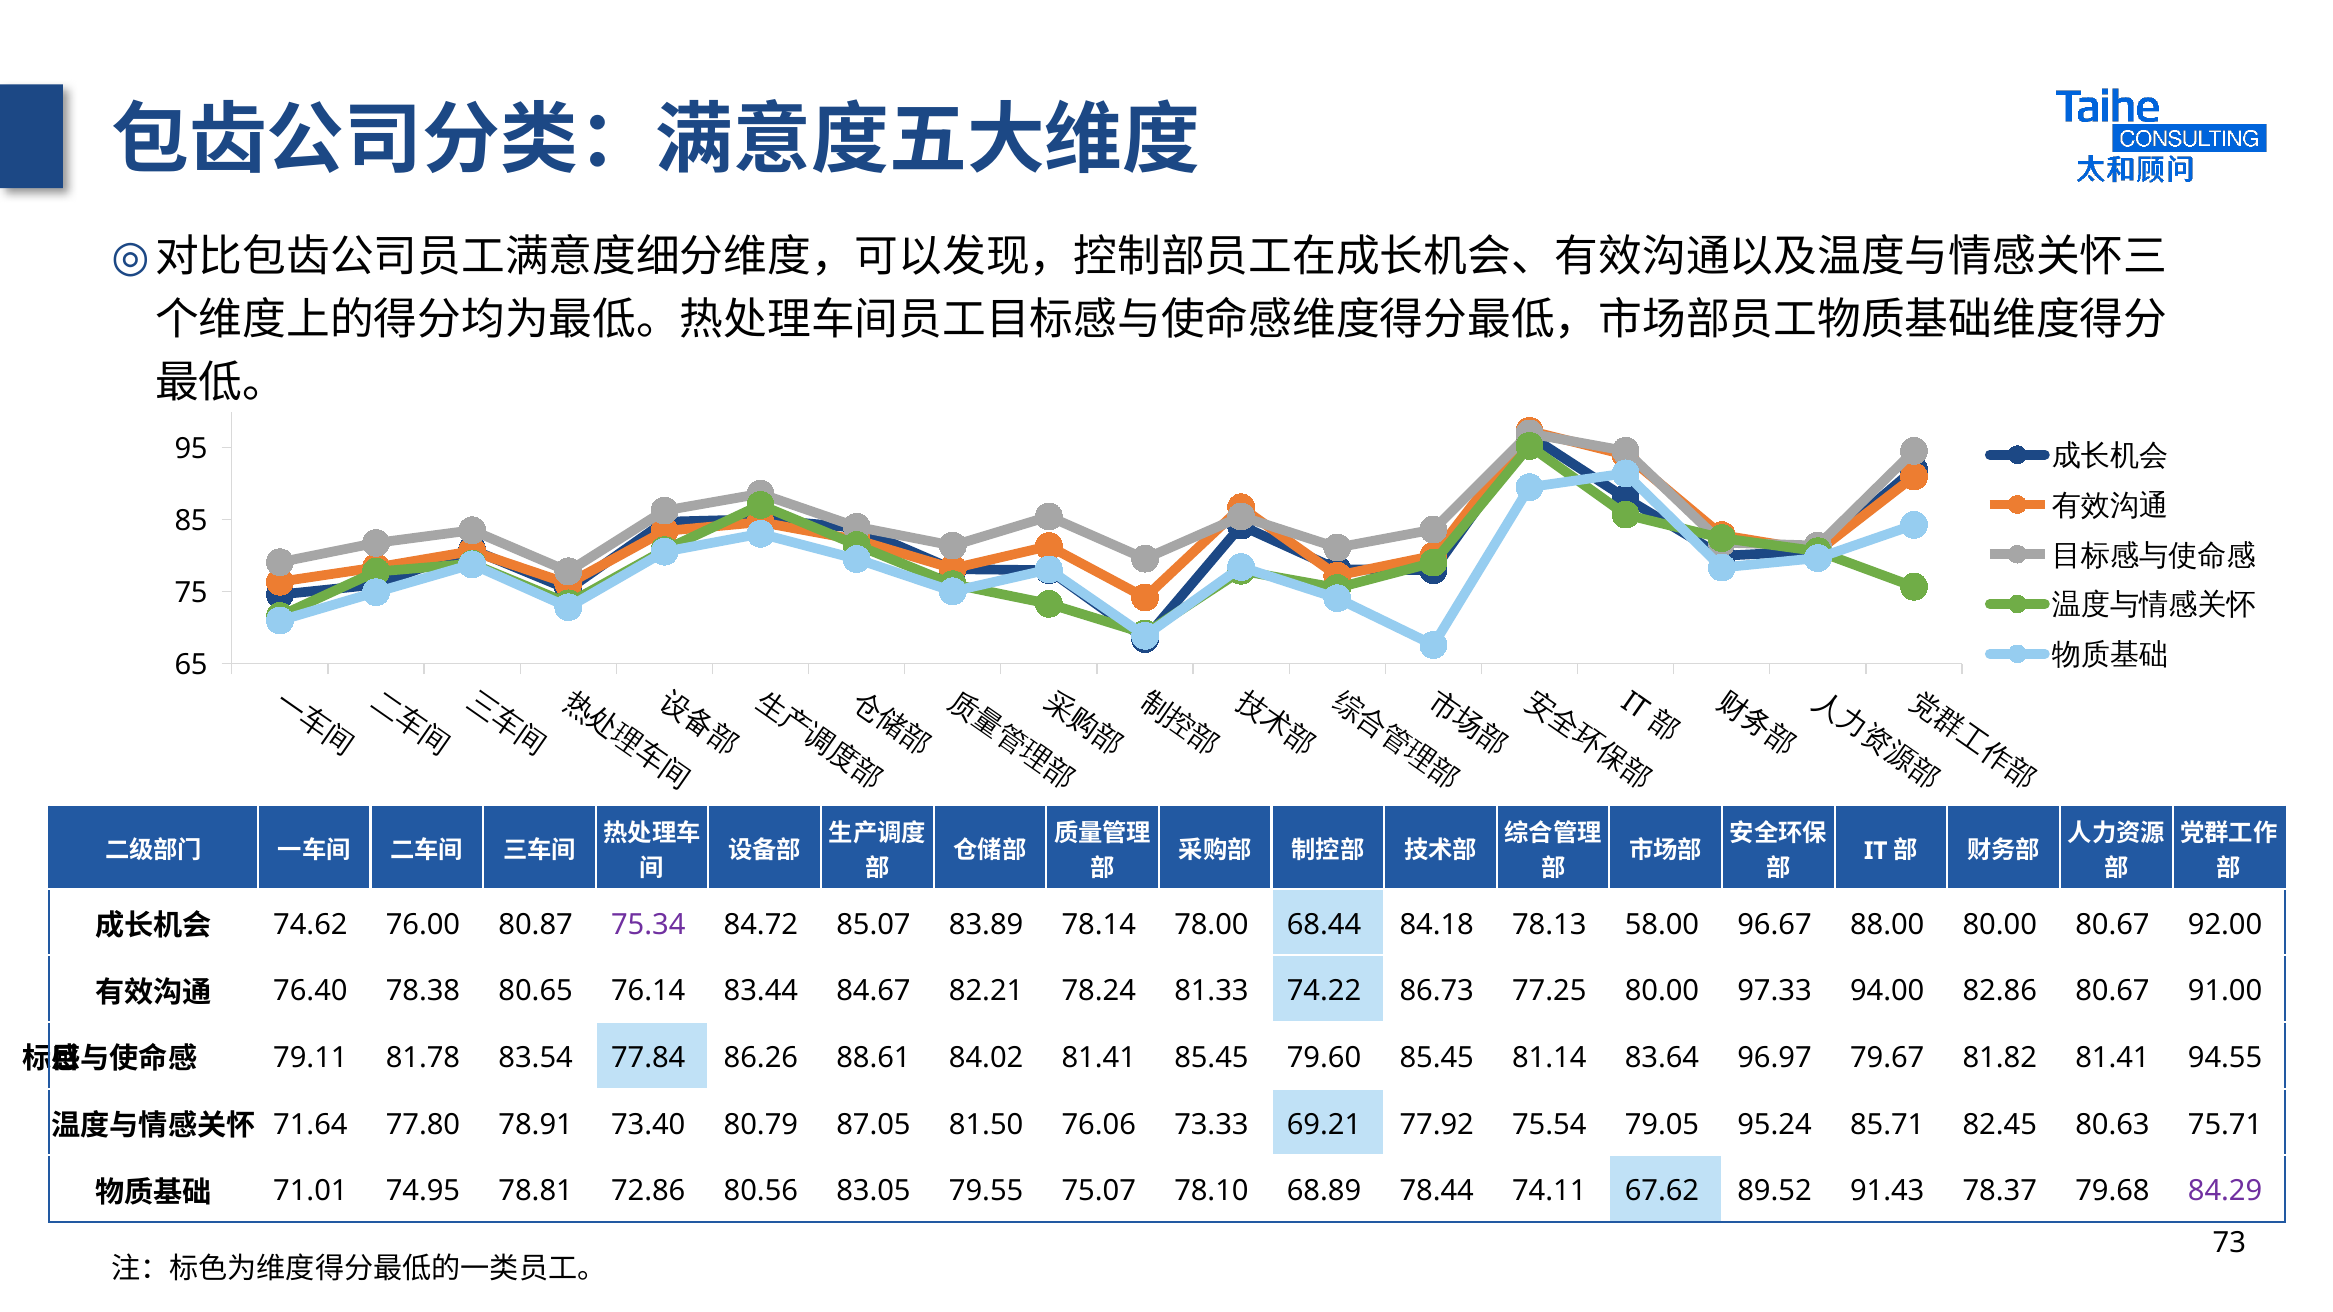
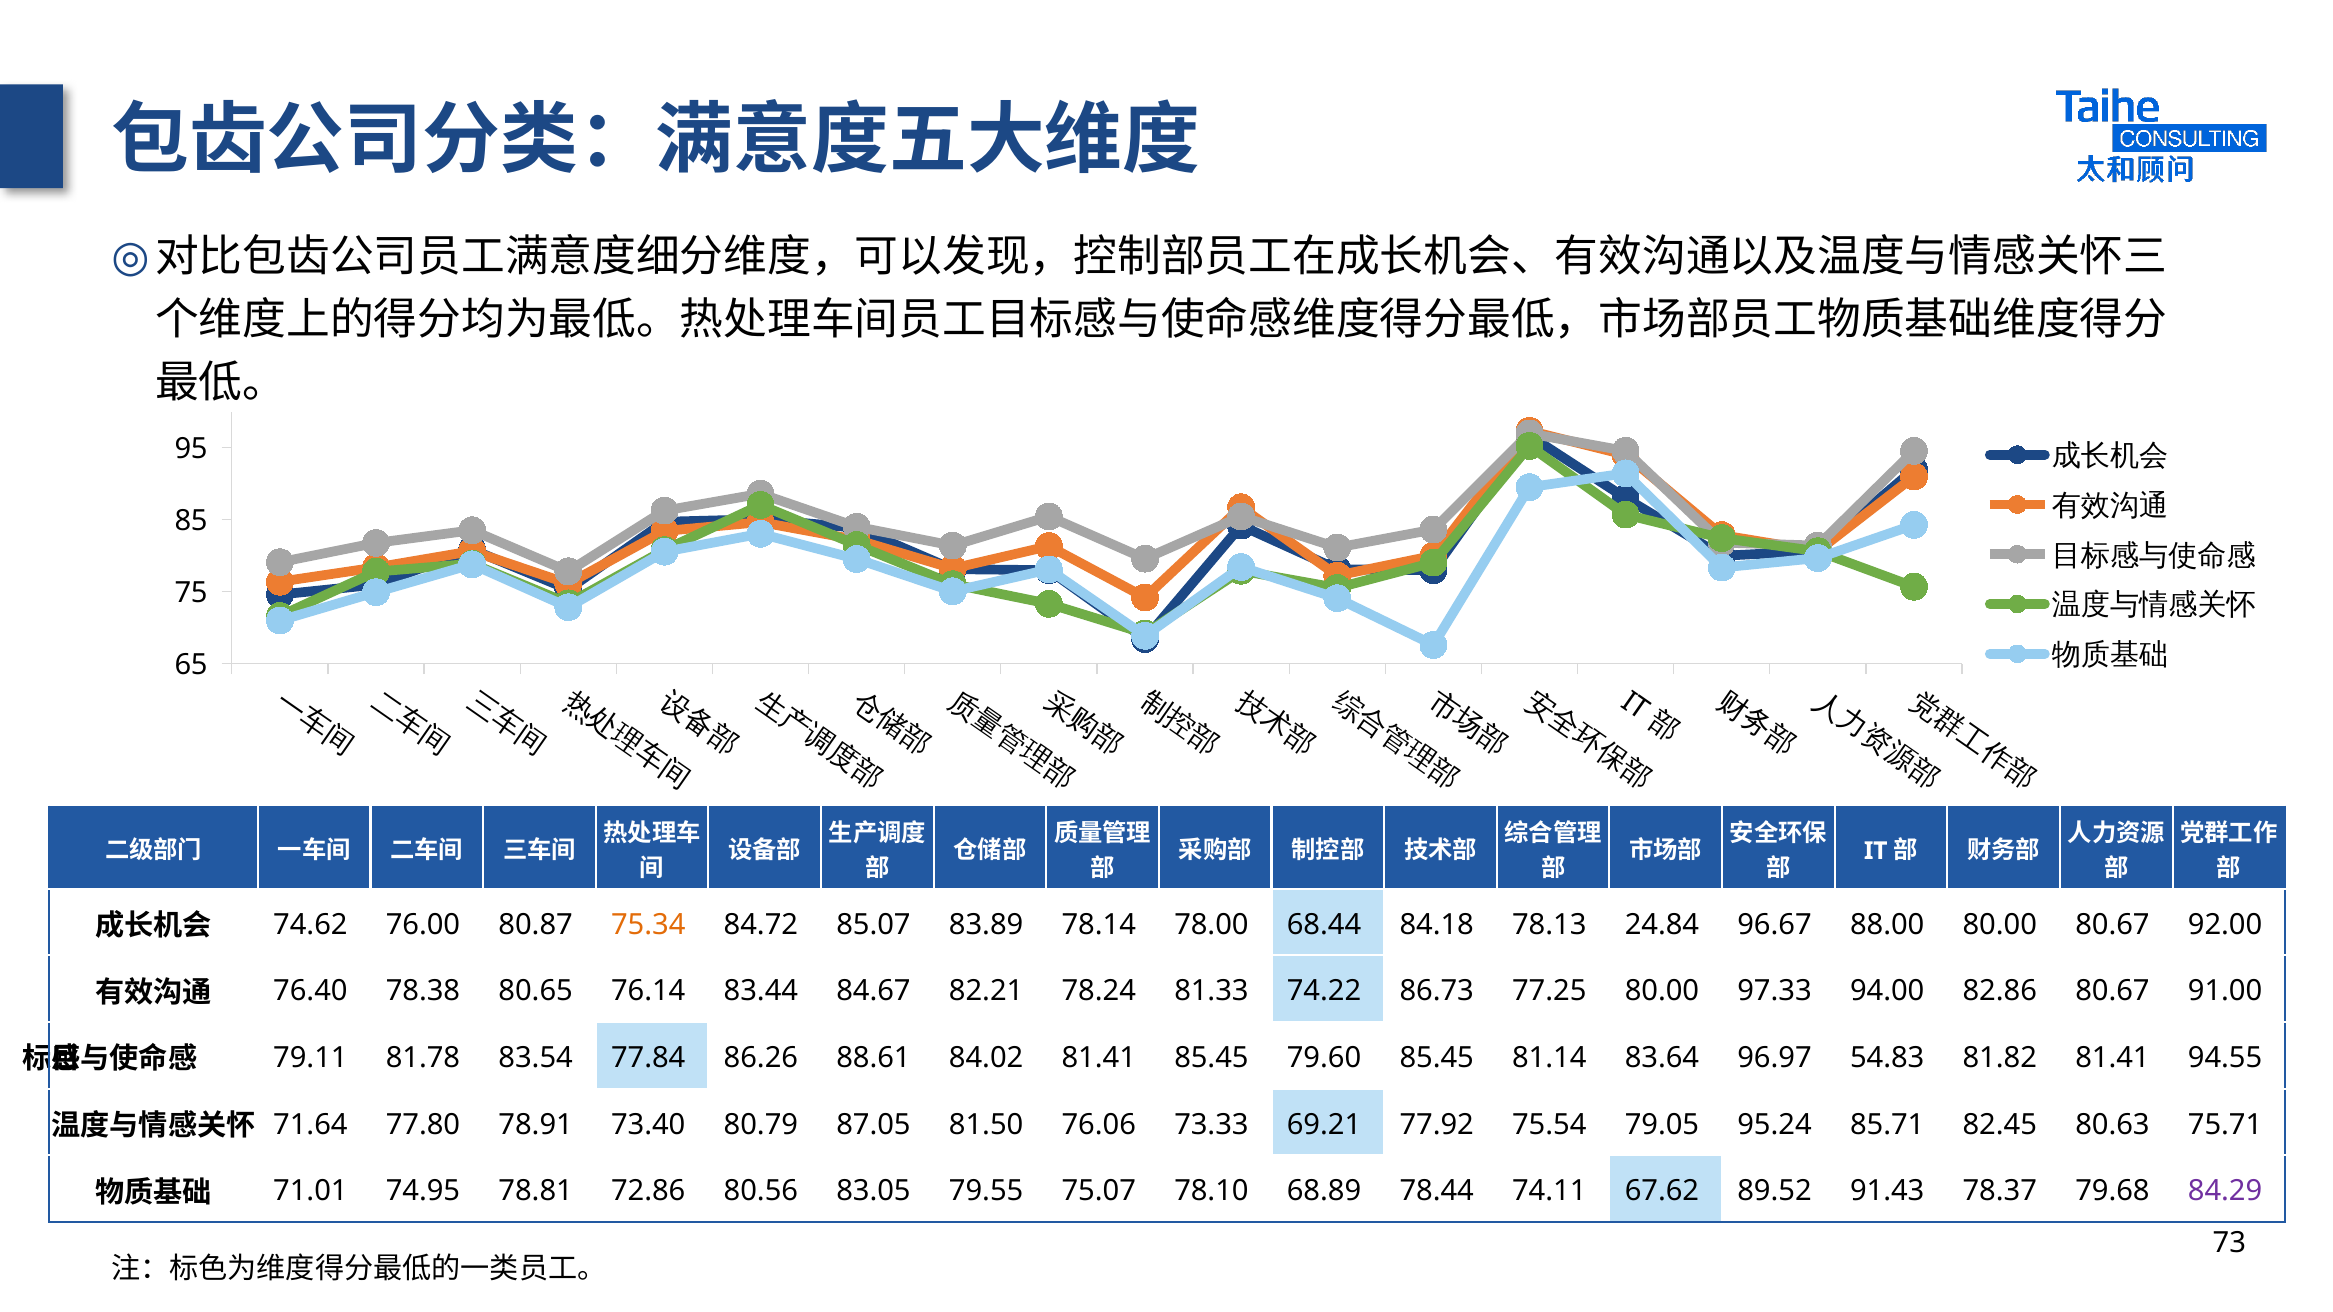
75.34 colour: purple -> orange (648, 925)
58.00: 58.00 -> 24.84 (1662, 925)
79.67: 79.67 -> 54.83 (1887, 1058)
